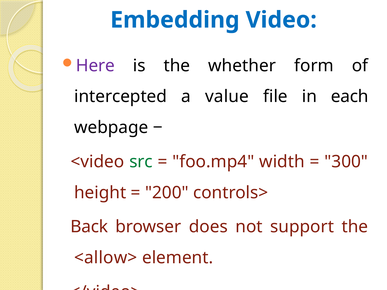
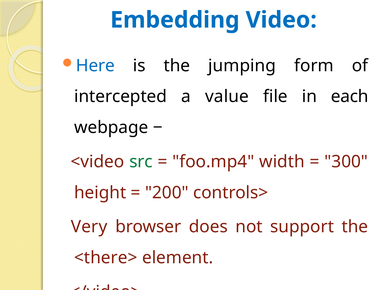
Here colour: purple -> blue (95, 66)
whether: whether -> jumping (242, 66)
Back: Back -> Very (89, 227)
<allow>: <allow> -> <there> (106, 258)
